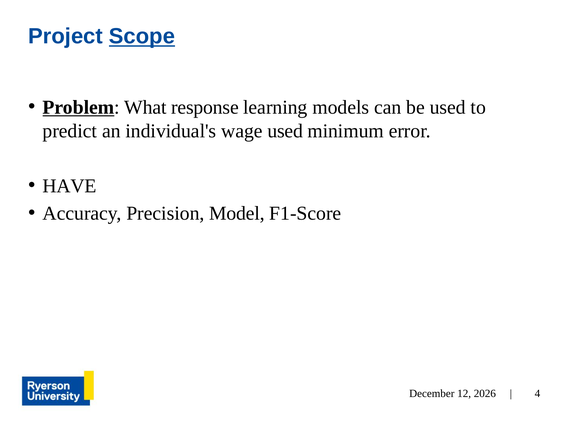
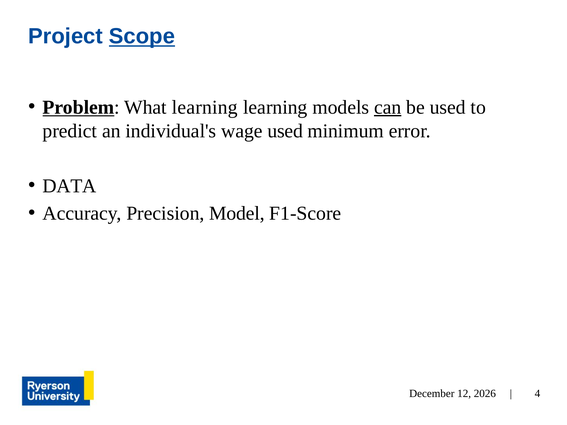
What response: response -> learning (205, 107)
can underline: none -> present (388, 107)
HAVE: HAVE -> DATA (69, 186)
